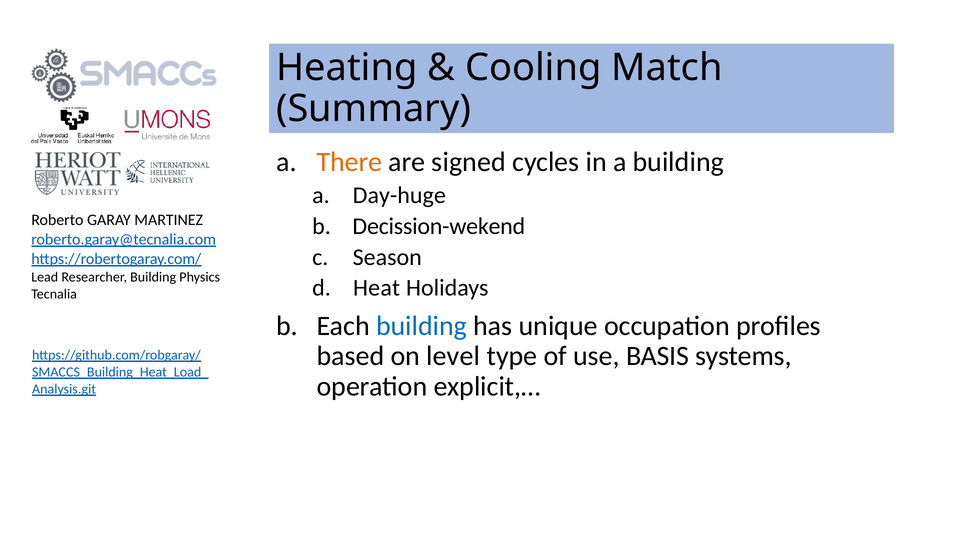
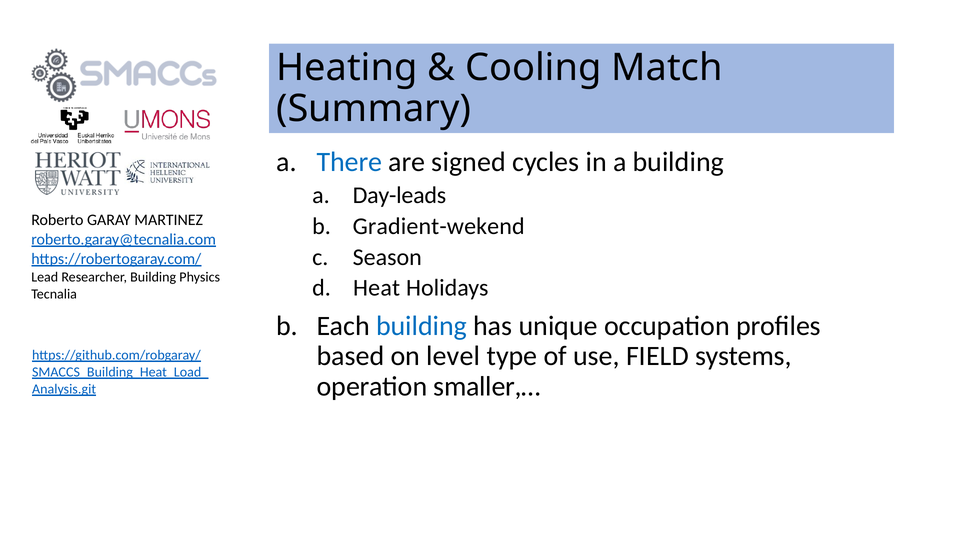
There colour: orange -> blue (350, 162)
Day-huge: Day-huge -> Day-leads (399, 195)
Decission-wekend: Decission-wekend -> Gradient-wekend (439, 226)
BASIS: BASIS -> FIELD (657, 356)
explicit,…: explicit,… -> smaller,… (487, 386)
